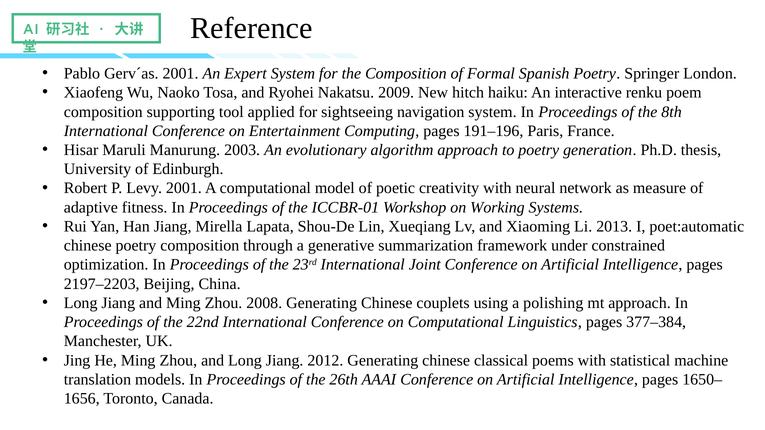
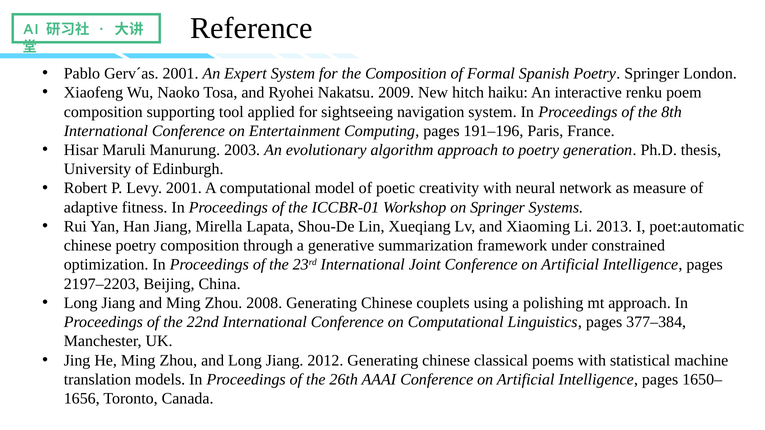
on Working: Working -> Springer (497, 207)
